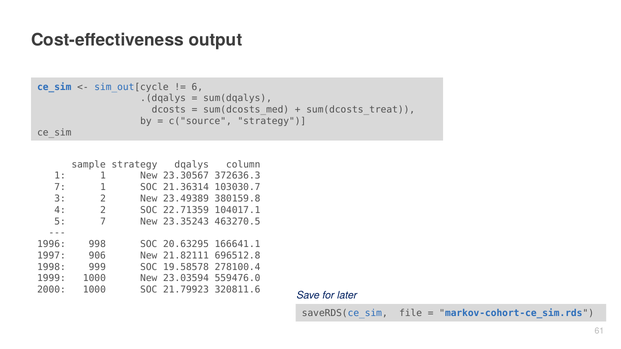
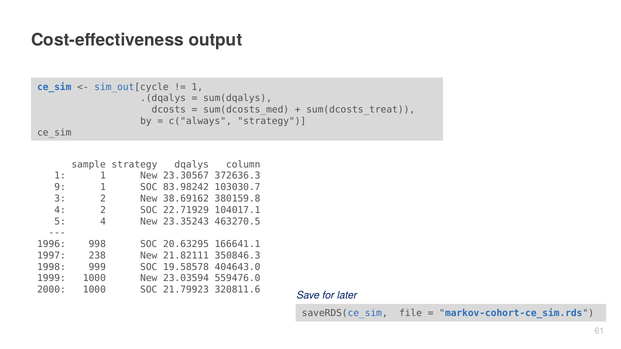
6: 6 -> 1 (197, 87)
c("source: c("source -> c("always (200, 121)
7: 7 -> 9 (60, 187)
21.36314: 21.36314 -> 83.98242 (186, 187)
23.49389: 23.49389 -> 38.69162 (186, 199)
22.71359: 22.71359 -> 22.71929 (186, 210)
5 7: 7 -> 4 (103, 222)
906: 906 -> 238 (97, 256)
696512.8: 696512.8 -> 350846.3 (238, 256)
278100.4: 278100.4 -> 404643.0 (238, 267)
